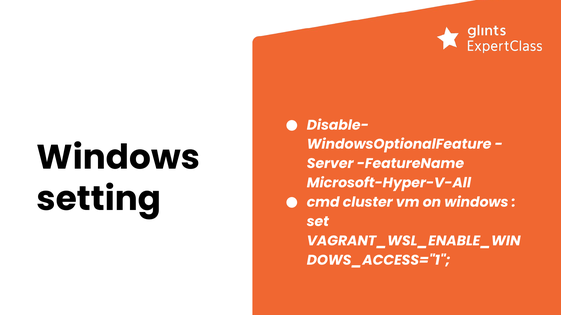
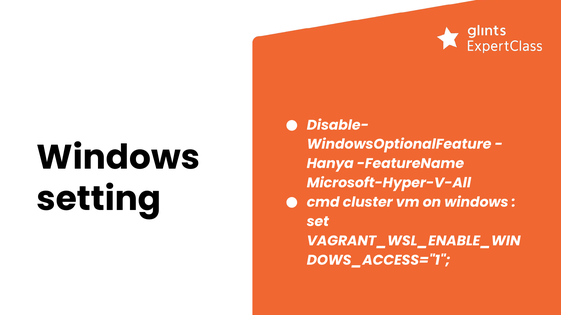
Server: Server -> Hanya (330, 164)
